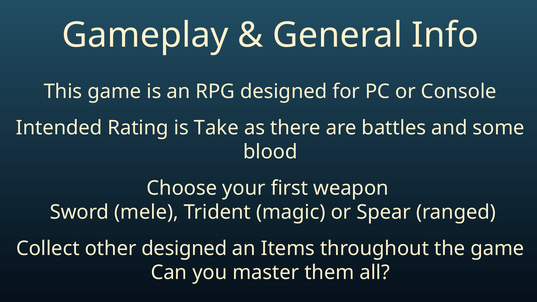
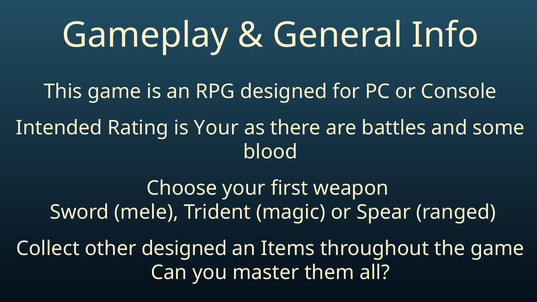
is Take: Take -> Your (216, 128)
